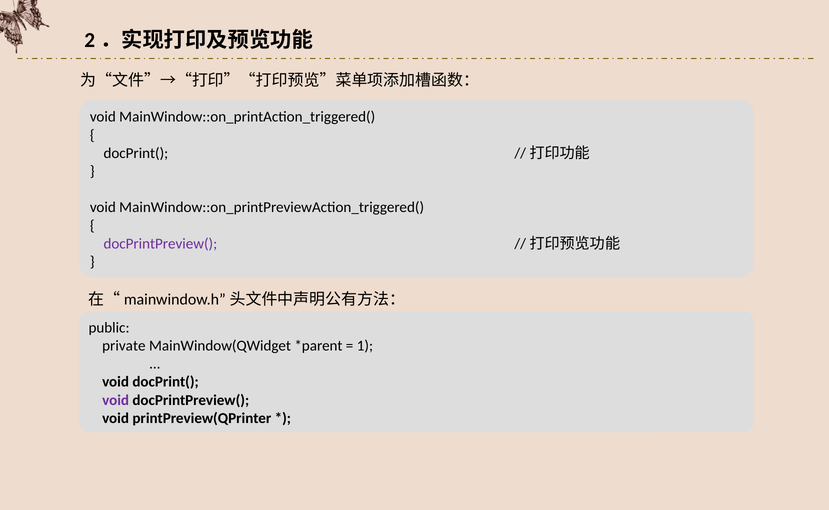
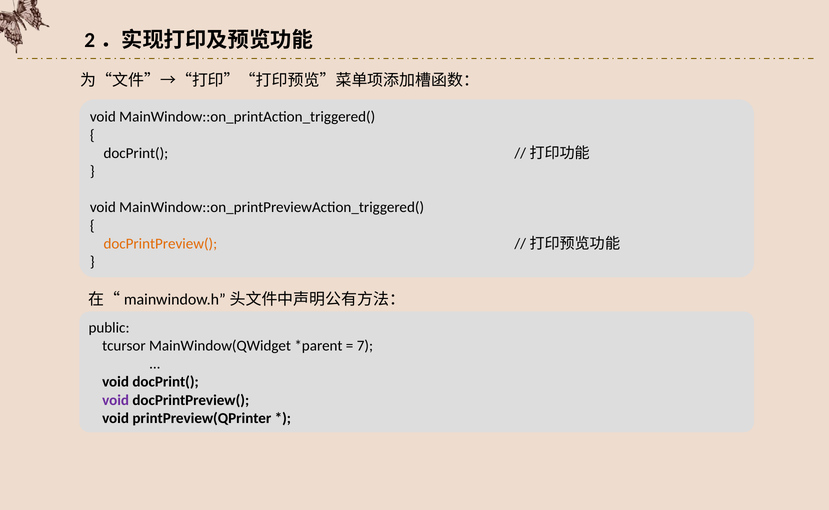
docPrintPreview( colour: purple -> orange (160, 244)
private: private -> tcursor (124, 346)
1: 1 -> 7 (365, 346)
